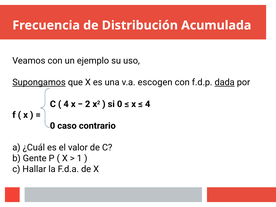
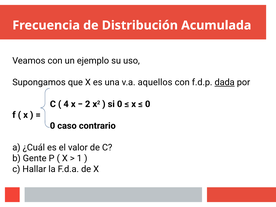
Supongamos underline: present -> none (39, 82)
escogen: escogen -> aquellos (155, 82)
4: 4 -> 0 (148, 104)
